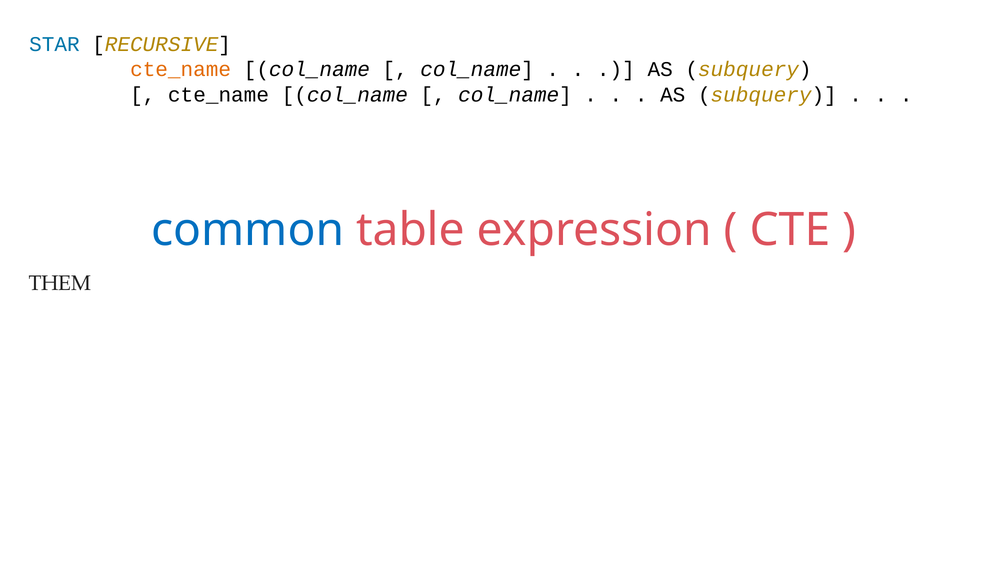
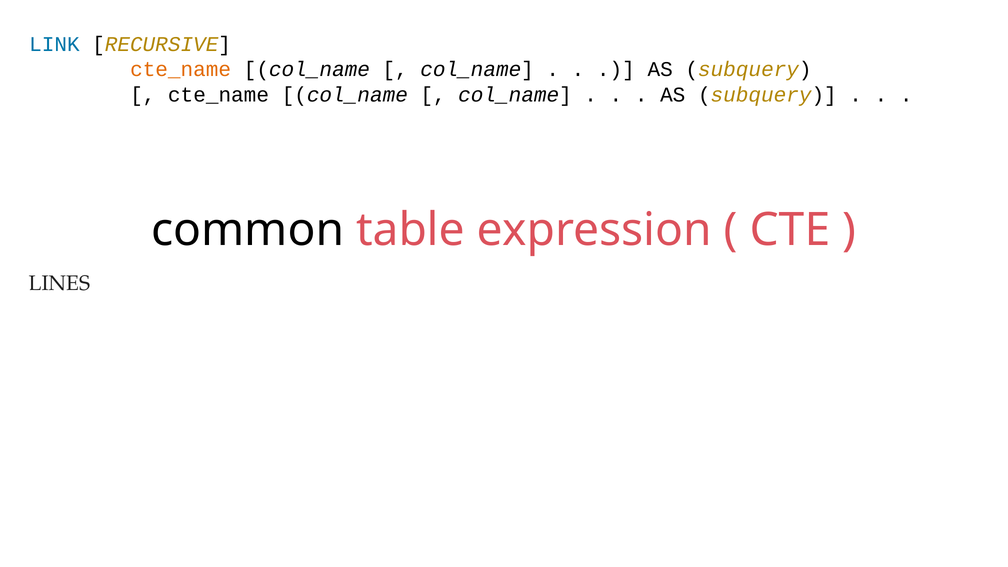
STAR: STAR -> LINK (54, 44)
common colour: blue -> black (248, 230)
THEM: THEM -> LINES (60, 283)
